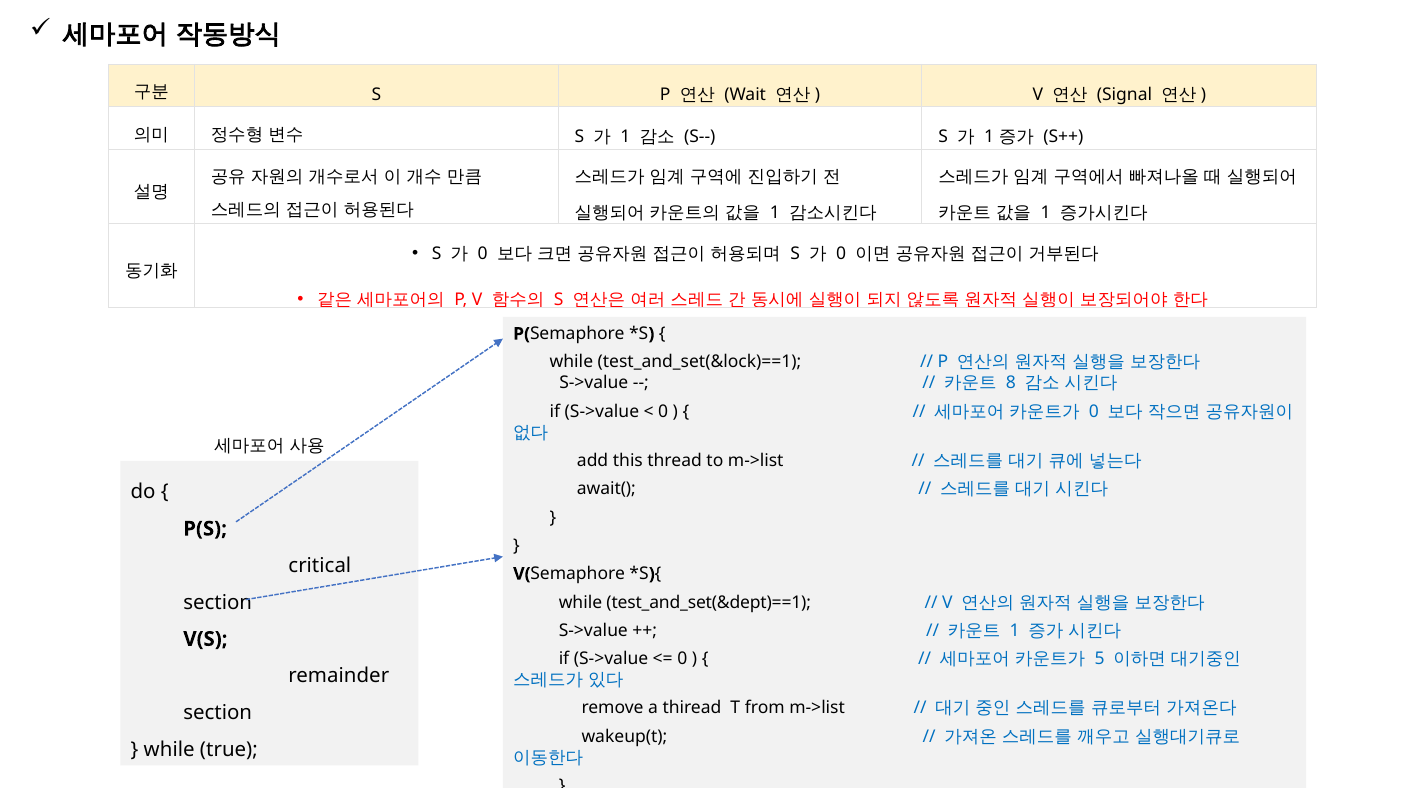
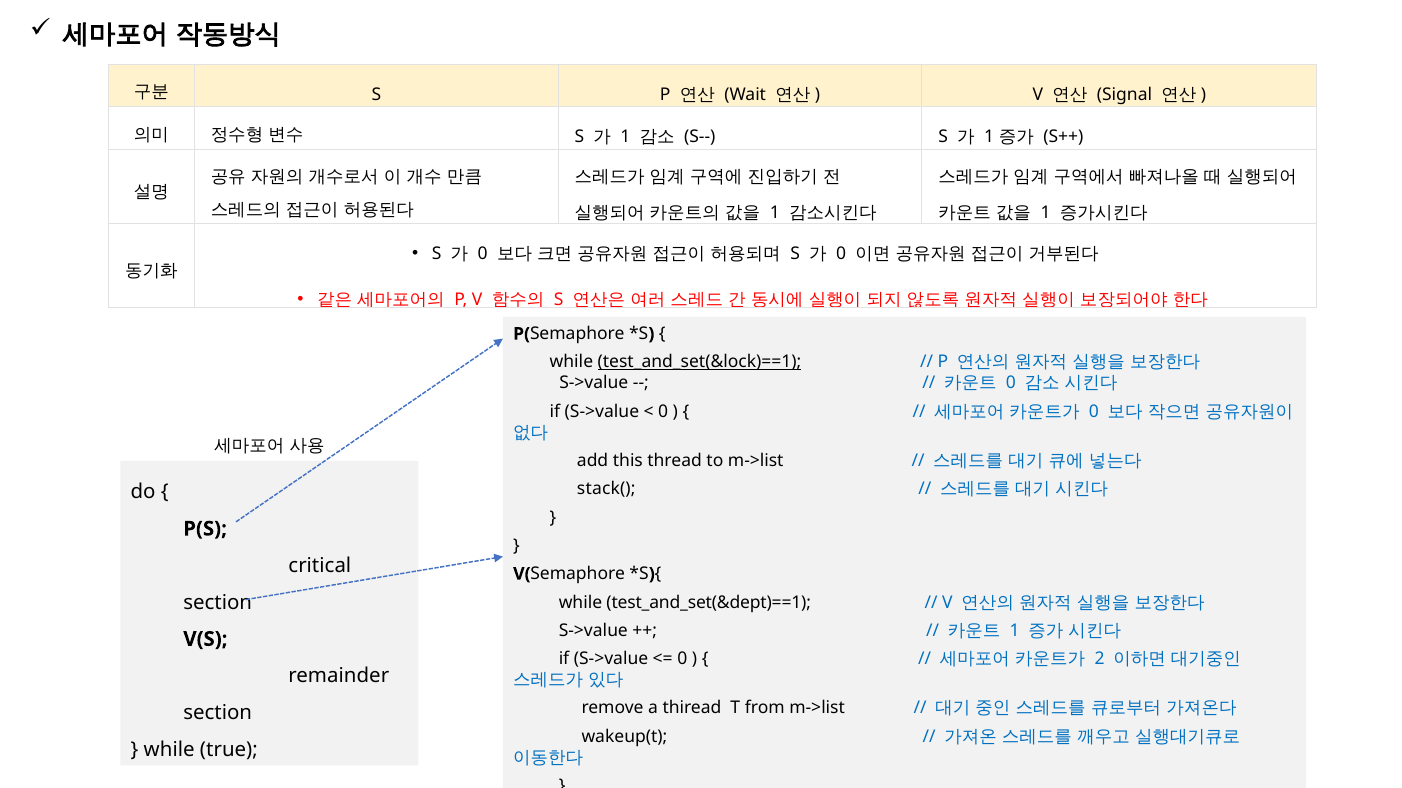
test_and_set(&lock)==1 underline: none -> present (700, 362)
8: 8 -> 0 (1011, 383)
await(: await( -> stack( (606, 489)
5: 5 -> 2 (1100, 659)
